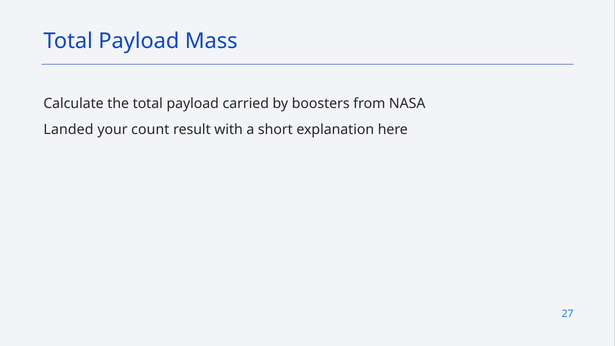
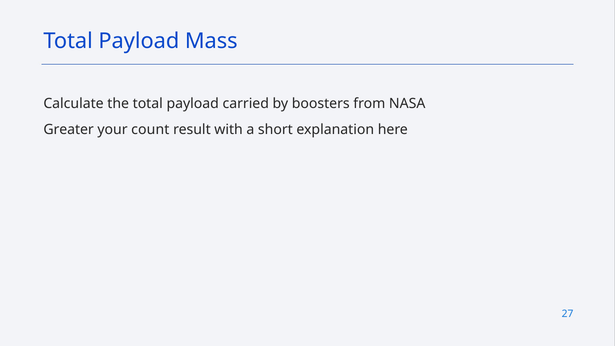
Landed: Landed -> Greater (69, 130)
